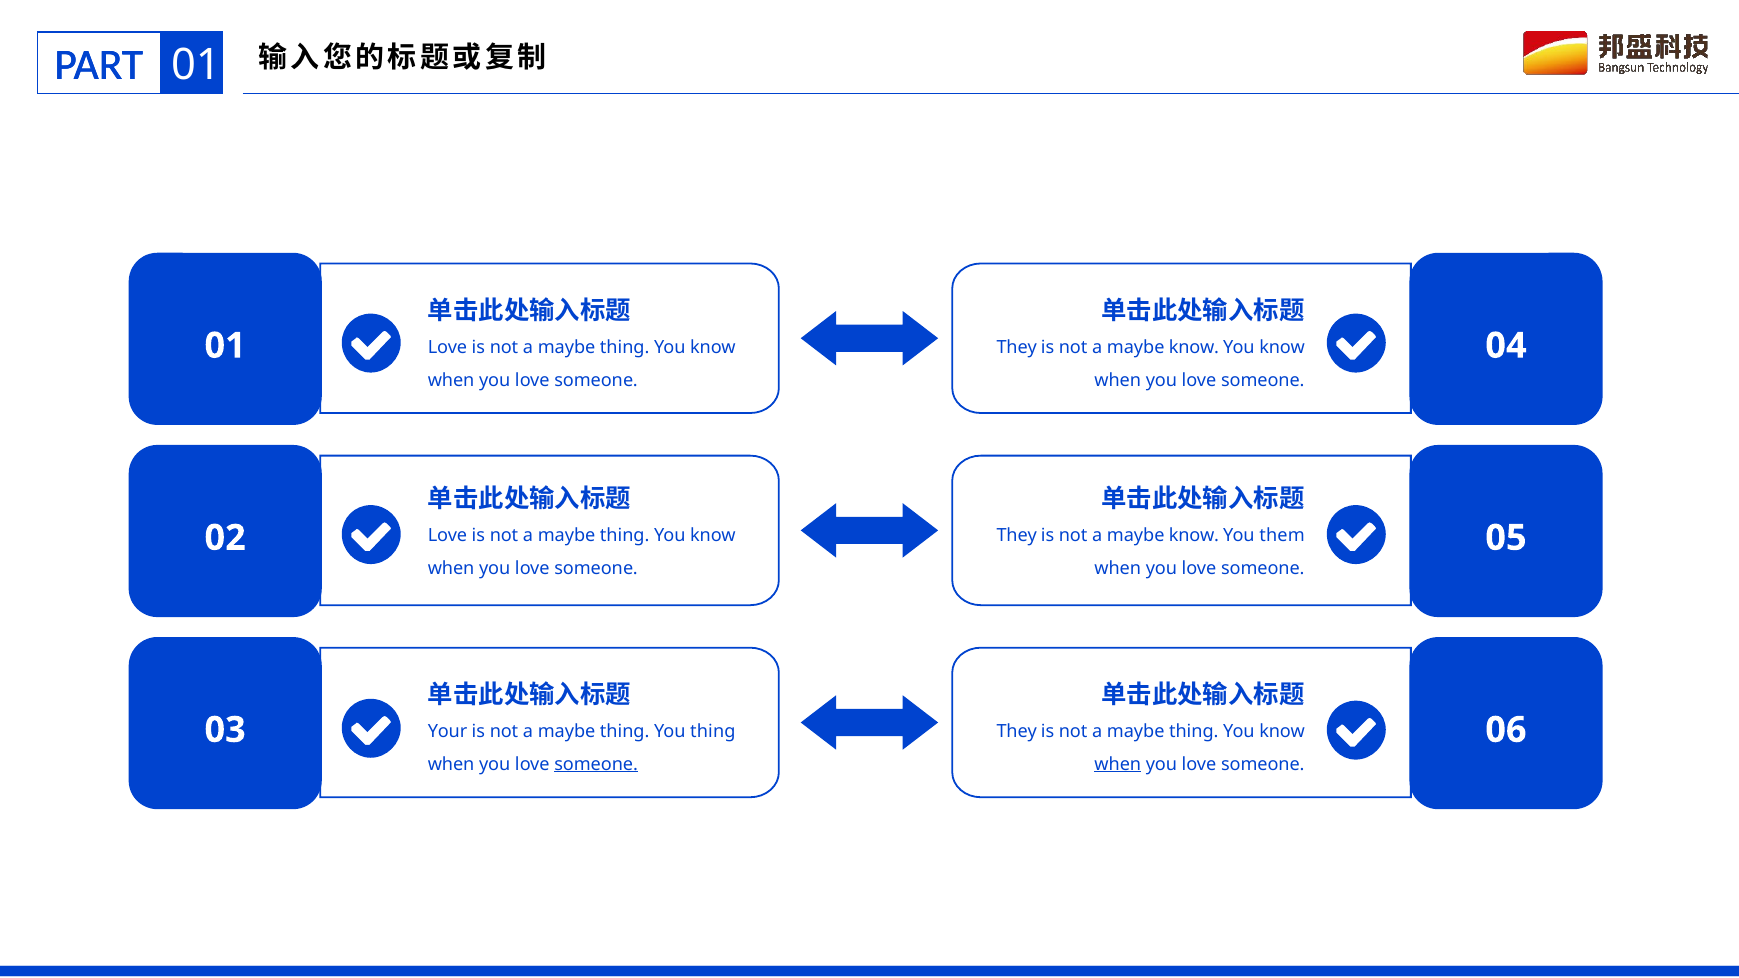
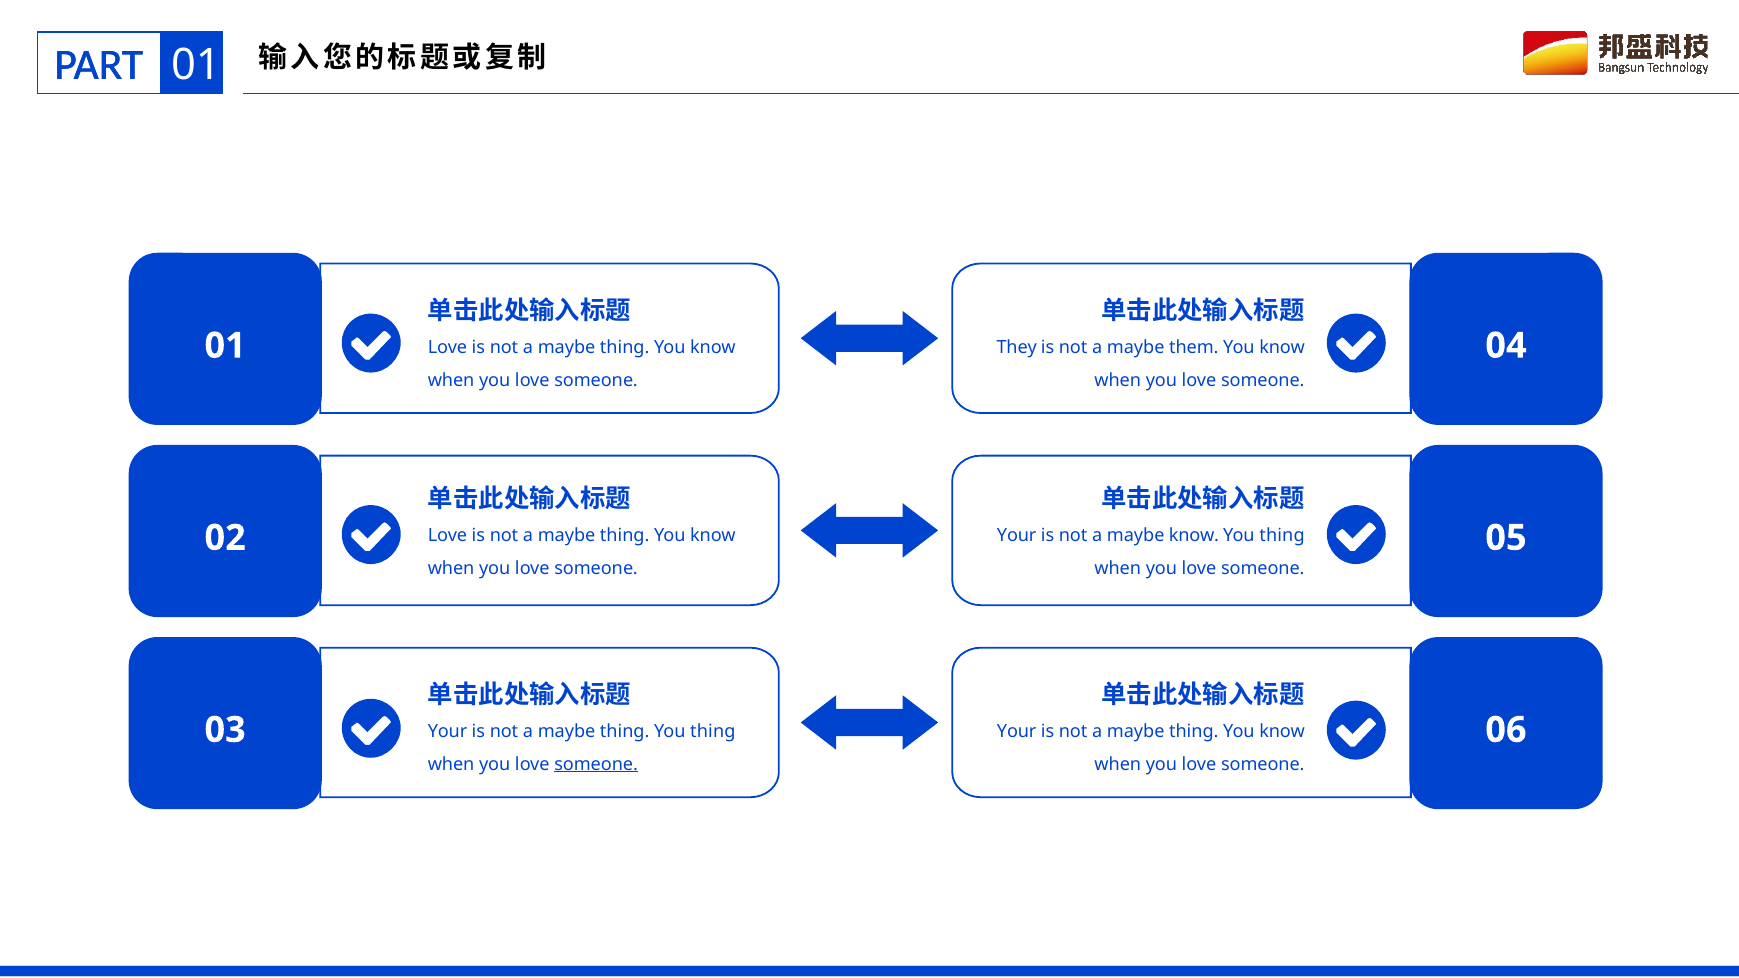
know: know -> them (1194, 348)
They: They -> Your (1017, 536)
them: them -> thing (1282, 536)
They: They -> Your (1017, 732)
when underline: present -> none (1118, 764)
